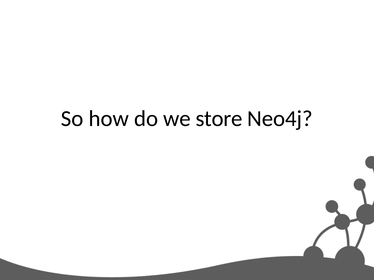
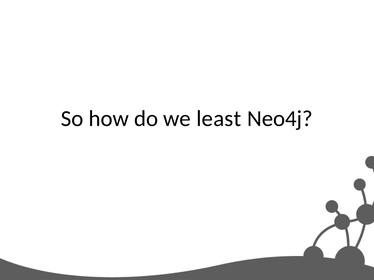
store: store -> least (219, 119)
